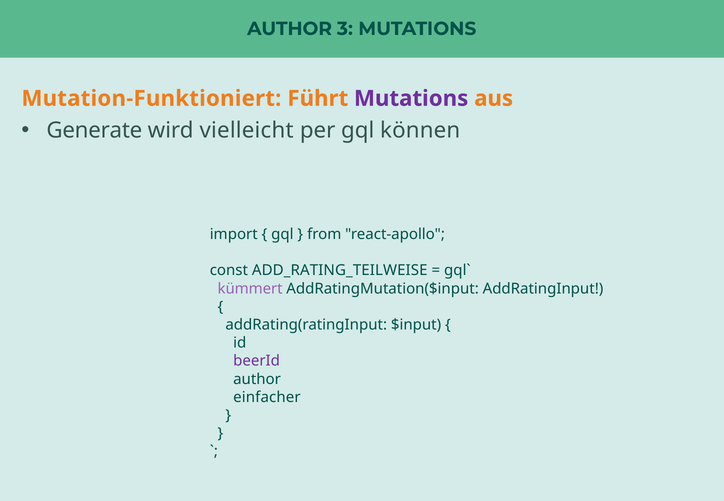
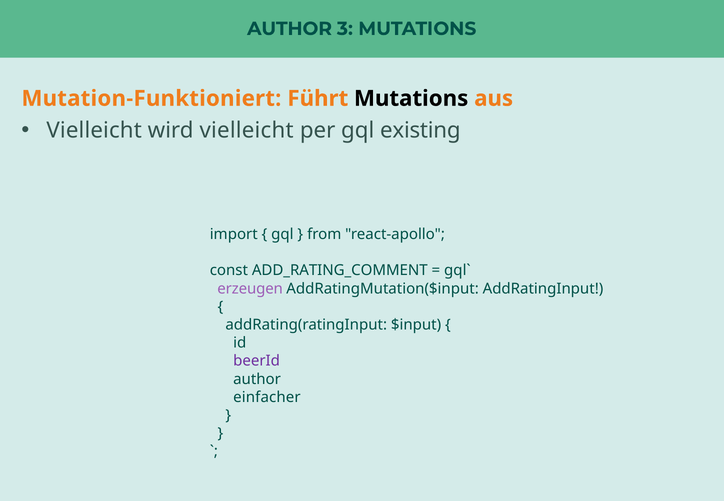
Mutations colour: purple -> black (411, 99)
Generate: Generate -> Vielleicht (94, 131)
können: können -> existing (420, 131)
ADD_RATING_TEILWEISE: ADD_RATING_TEILWEISE -> ADD_RATING_COMMENT (340, 271)
kümmert: kümmert -> erzeugen (250, 289)
